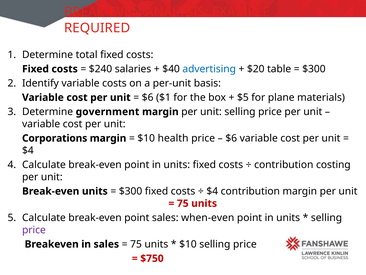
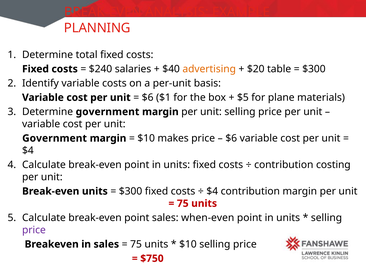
REQUIRED: REQUIRED -> PLANNING (97, 28)
advertising colour: blue -> orange (209, 69)
Corporations: Corporations -> Government (55, 138)
health: health -> makes (173, 138)
